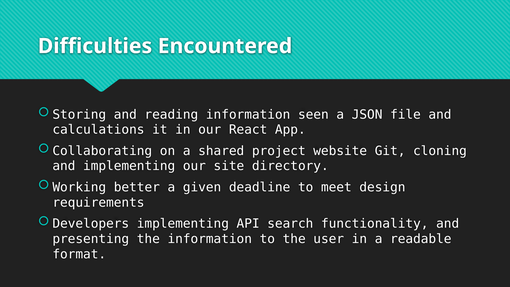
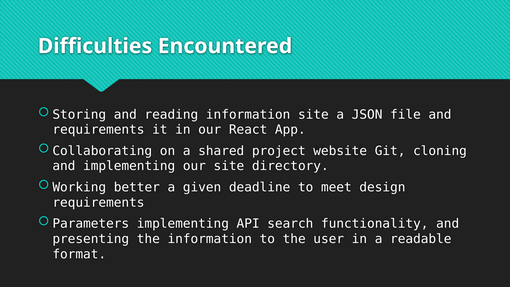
information seen: seen -> site (313, 114)
calculations: calculations -> requirements (98, 130)
Developers: Developers -> Parameters (91, 223)
